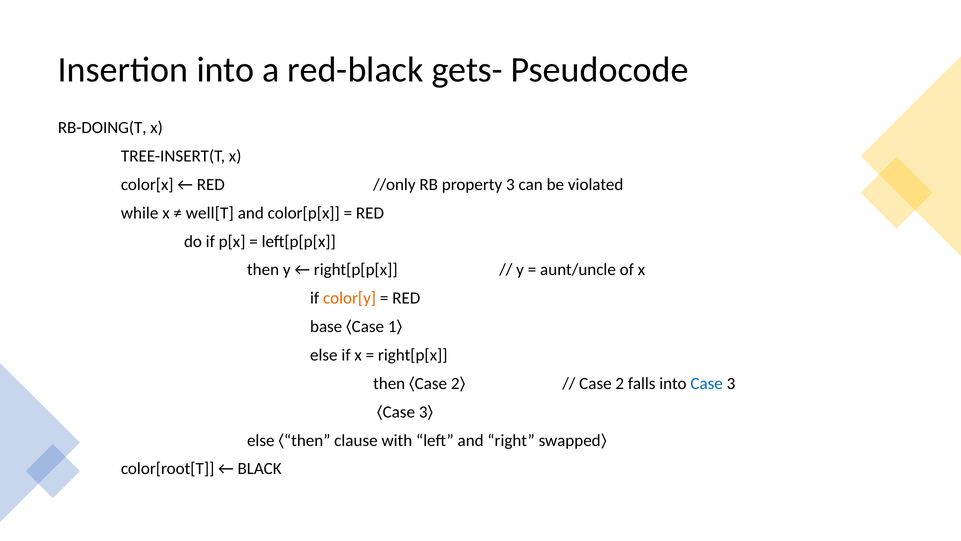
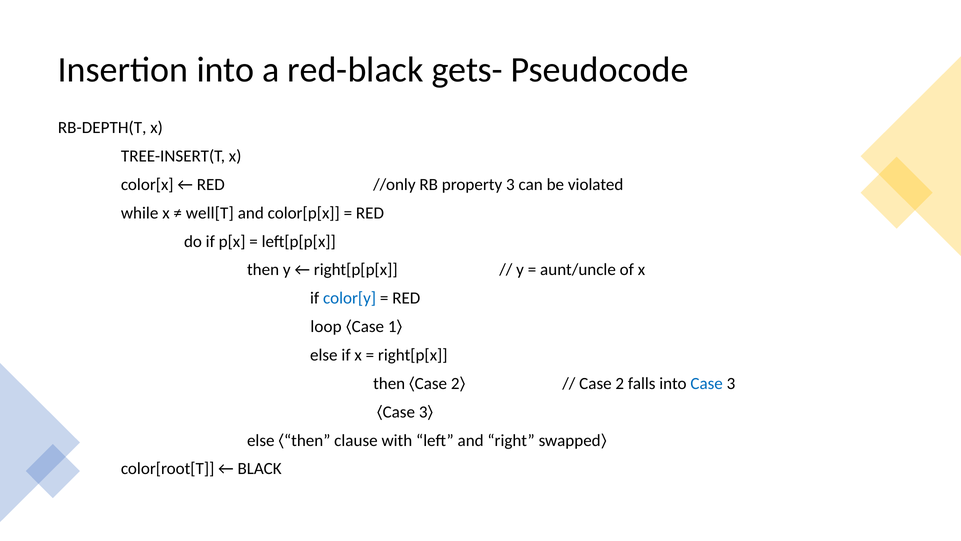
RB-DOING(T: RB-DOING(T -> RB-DEPTH(T (102, 128)
color[y colour: orange -> blue (350, 298)
base: base -> loop (326, 326)
